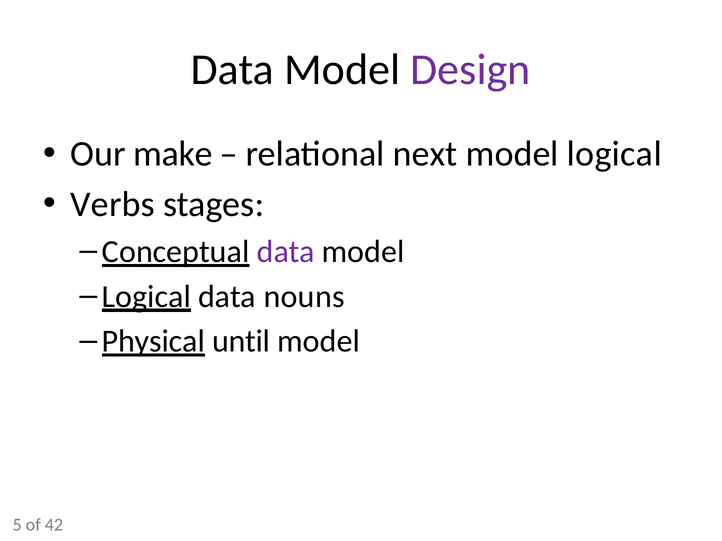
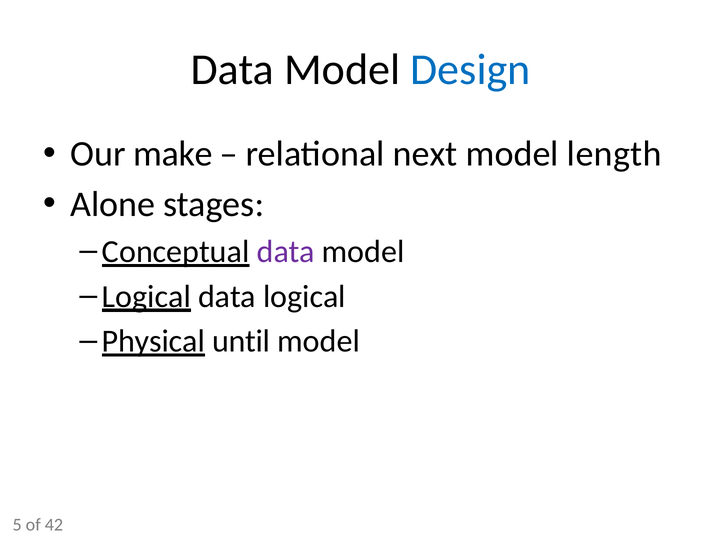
Design colour: purple -> blue (470, 70)
model logical: logical -> length (614, 154)
Verbs: Verbs -> Alone (113, 205)
data nouns: nouns -> logical (304, 297)
